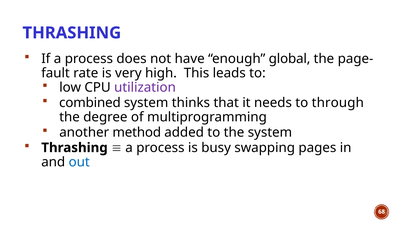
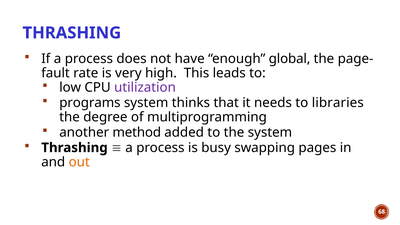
combined: combined -> programs (90, 103)
through: through -> libraries (338, 103)
out colour: blue -> orange (79, 162)
